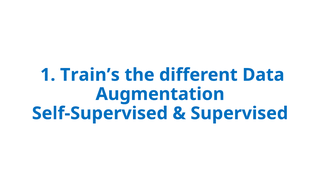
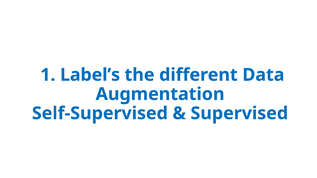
Train’s: Train’s -> Label’s (90, 75)
